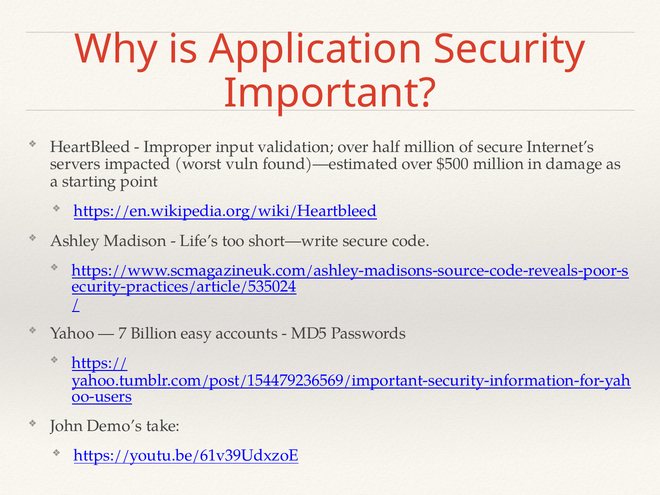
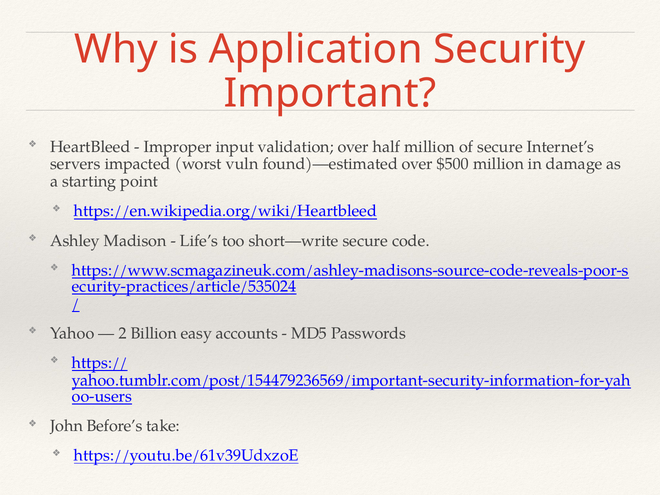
7: 7 -> 2 (123, 333)
Demo’s: Demo’s -> Before’s (115, 426)
